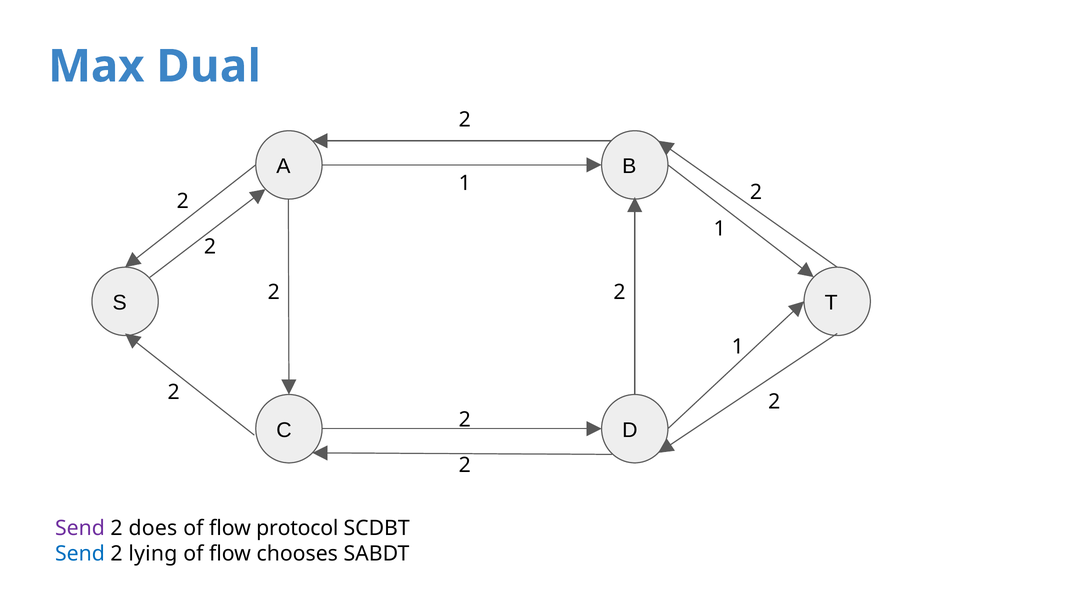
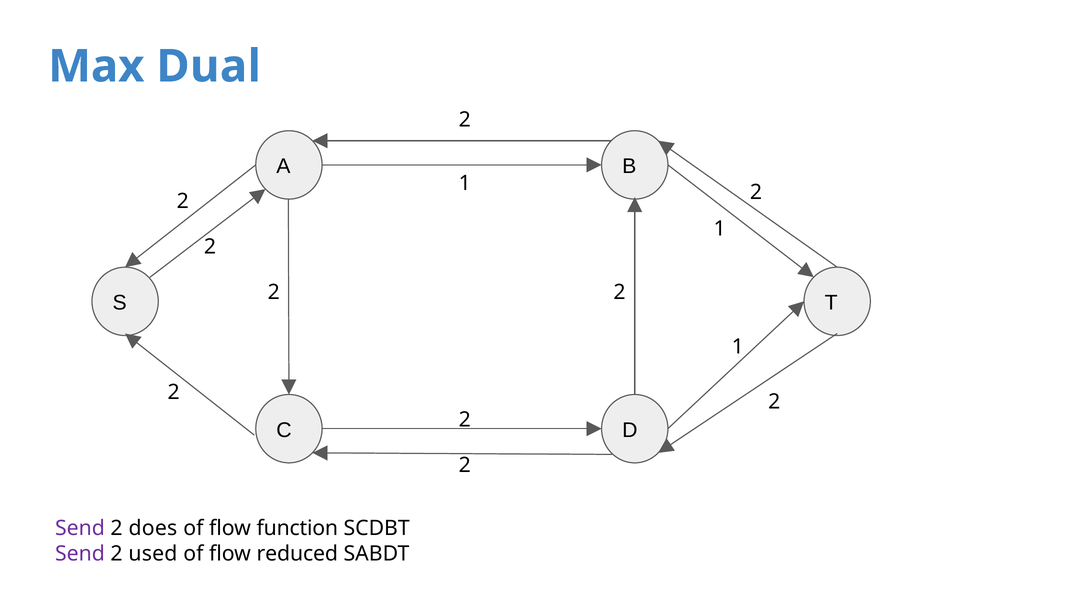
protocol: protocol -> function (297, 529)
Send colour: blue -> purple (80, 554)
lying: lying -> used (153, 554)
chooses: chooses -> reduced (297, 554)
